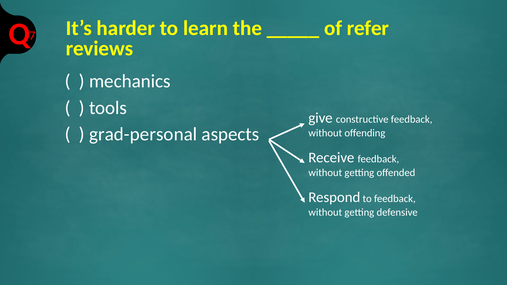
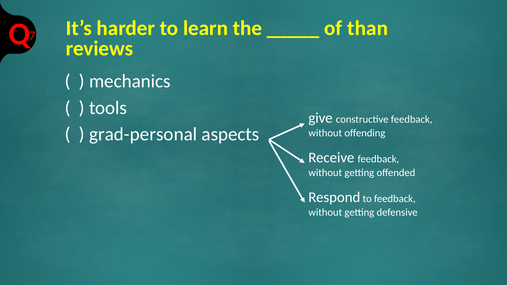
refer: refer -> than (368, 28)
